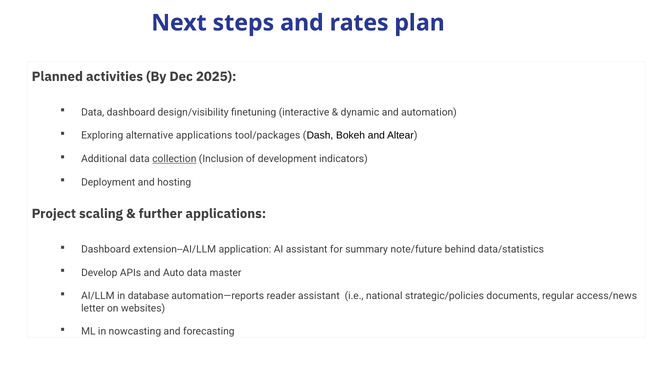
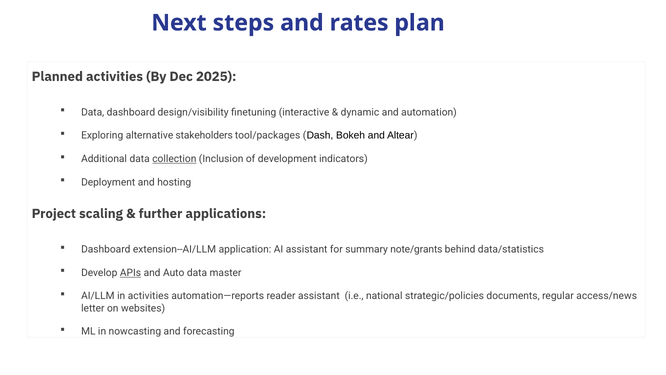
alternative applications: applications -> stakeholders (204, 135)
note/future: note/future -> note/grants (416, 249)
APIs underline: none -> present (130, 272)
in database: database -> activities (148, 296)
